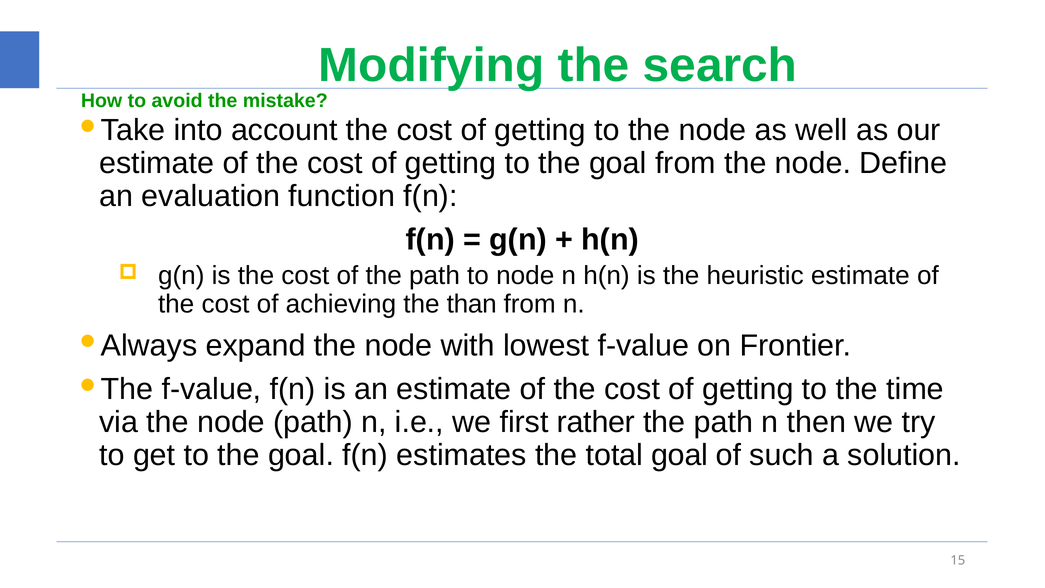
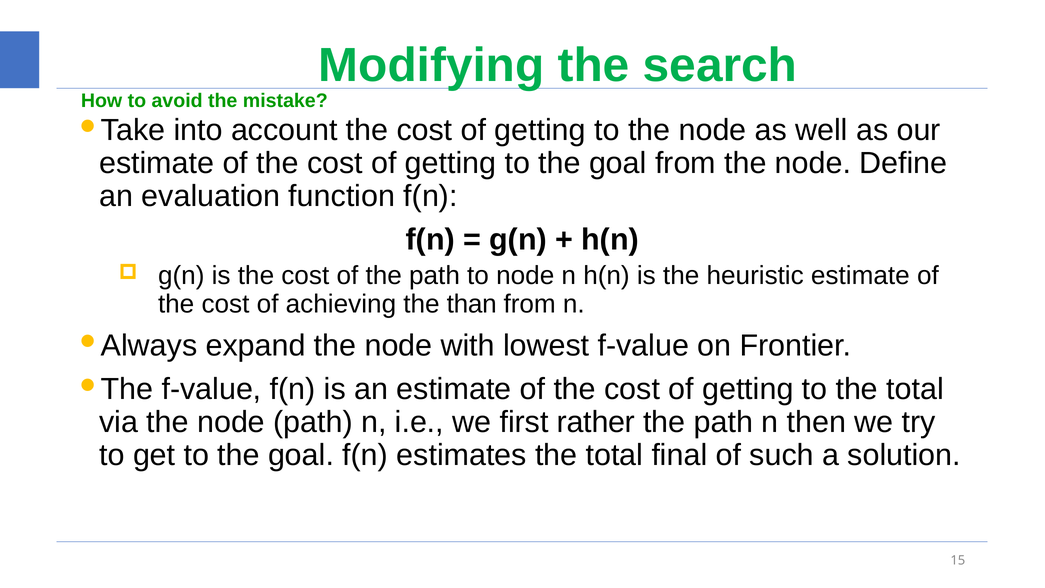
to the time: time -> total (915, 389)
total goal: goal -> final (679, 455)
